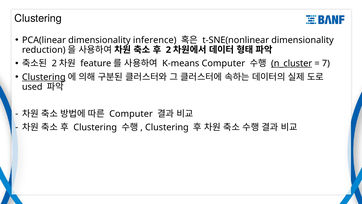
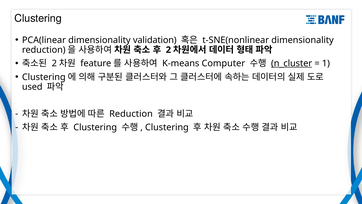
inference: inference -> validation (155, 40)
7: 7 -> 1 (326, 63)
Clustering underline: present -> none (44, 77)
Computer: Computer -> Reduction (131, 114)
